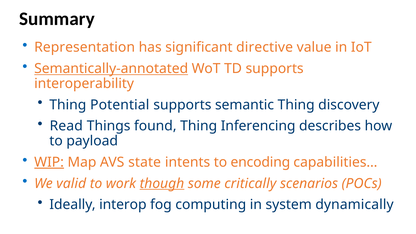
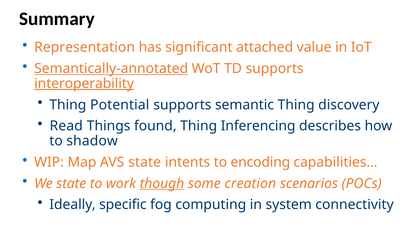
directive: directive -> attached (265, 47)
interoperability underline: none -> present (84, 84)
payload: payload -> shadow (92, 141)
WIP underline: present -> none (49, 162)
We valid: valid -> state (71, 183)
critically: critically -> creation (250, 183)
interop: interop -> specific (123, 205)
dynamically: dynamically -> connectivity (355, 205)
